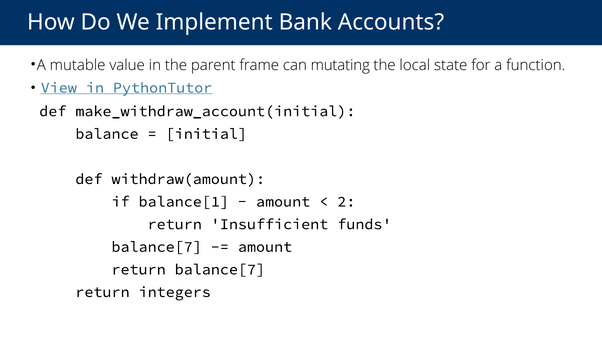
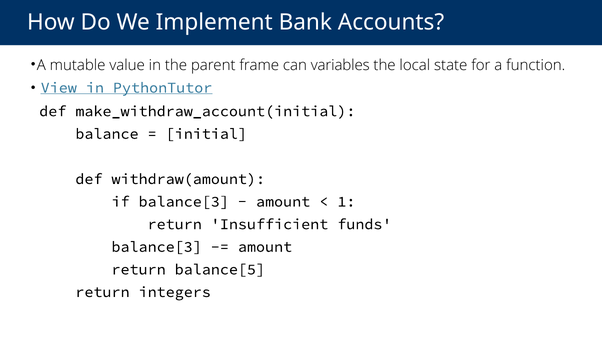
mutating: mutating -> variables (340, 65)
if balance[1: balance[1 -> balance[3 (184, 201)
2: 2 -> 1 (346, 201)
balance[7: balance[7 -> balance[3 (157, 247)
return balance[7: balance[7 -> balance[5 (220, 269)
